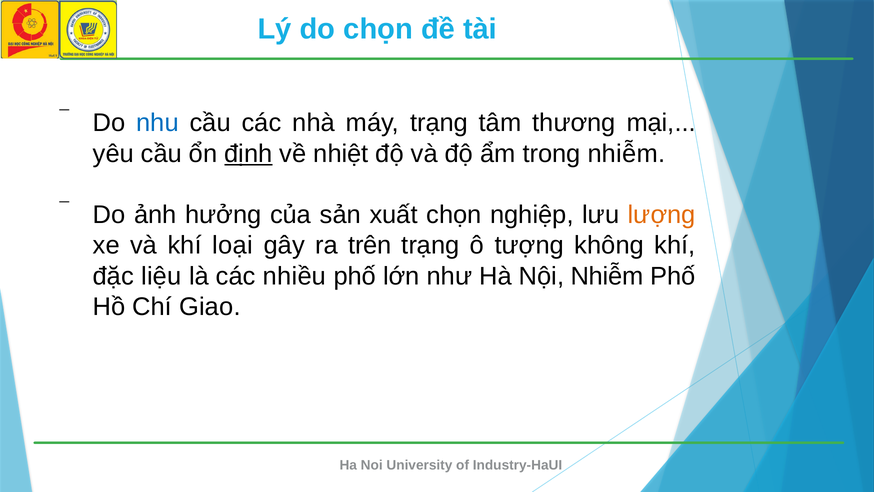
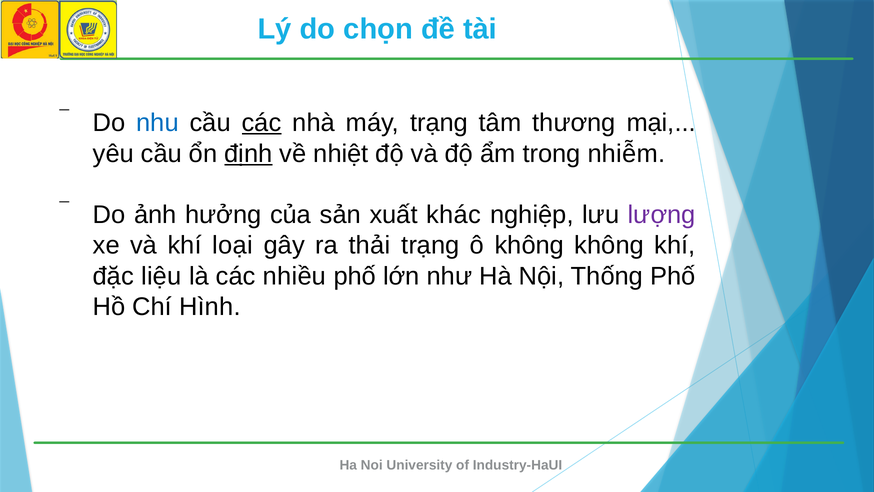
các underline: none -> present (262, 123)
xuất chọn: chọn -> khác (454, 215)
lượng colour: orange -> purple (662, 215)
trên: trên -> thải (370, 245)
ô tượng: tượng -> không (529, 245)
Nội Nhiễm: Nhiễm -> Thống (607, 276)
Giao: Giao -> Hình (210, 307)
